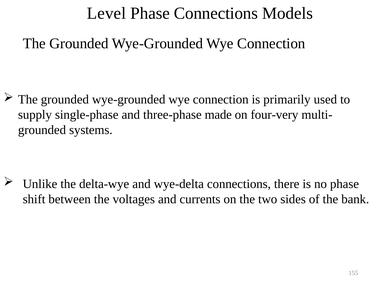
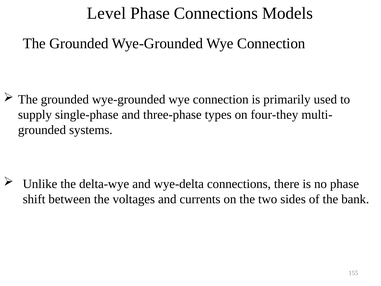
made: made -> types (218, 115)
four-very: four-very -> four-they (274, 115)
